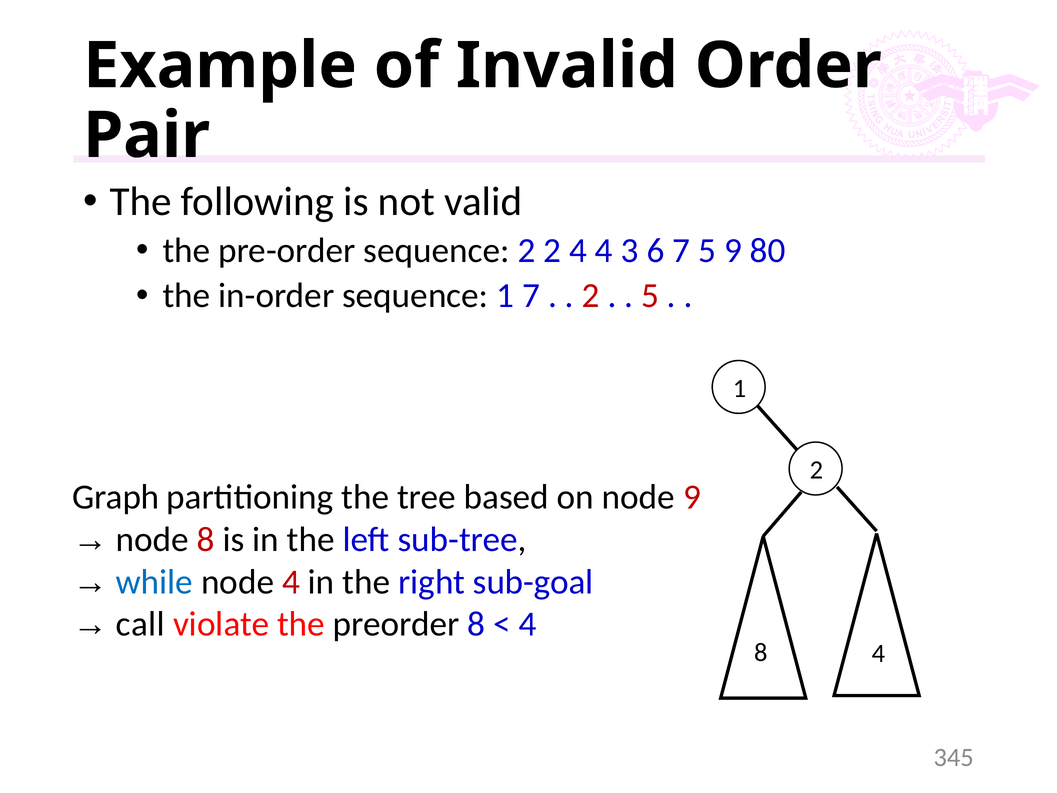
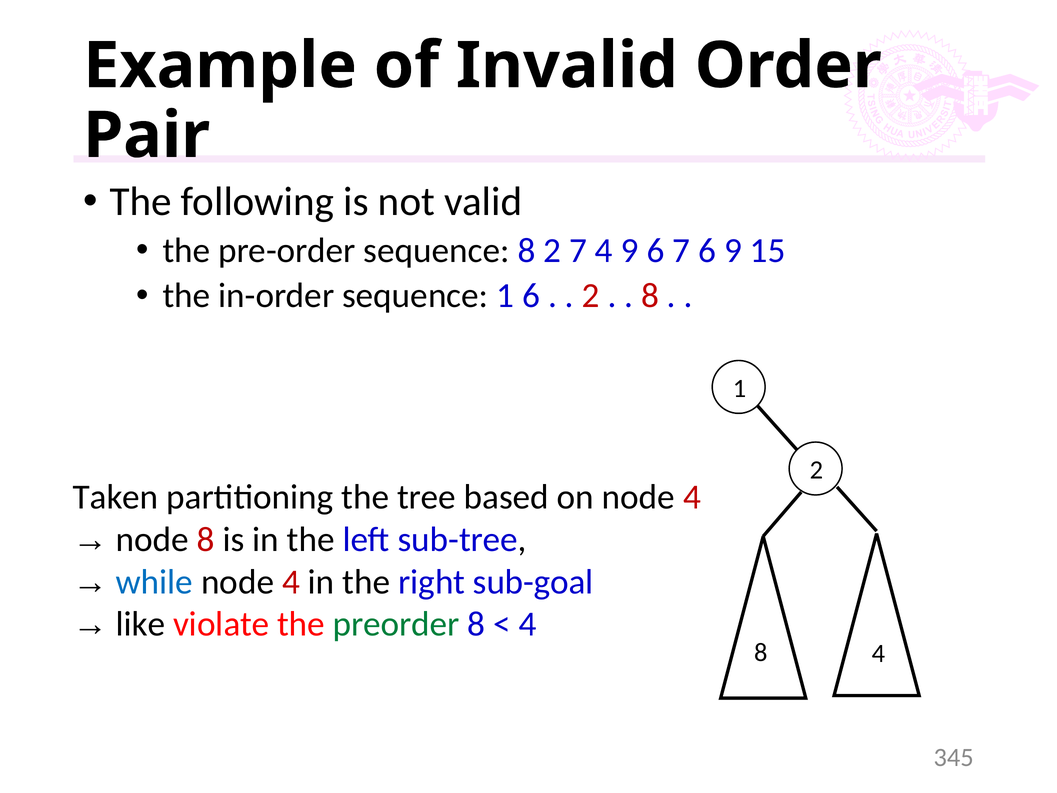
sequence 2: 2 -> 8 (527, 250)
2 4: 4 -> 7 (578, 250)
4 3: 3 -> 9 (630, 250)
7 5: 5 -> 6 (707, 250)
80: 80 -> 15 (768, 250)
1 7: 7 -> 6 (531, 296)
5: 5 -> 8 (650, 296)
Graph: Graph -> Taken (116, 497)
on node 9: 9 -> 4 (692, 497)
call: call -> like (140, 624)
preorder colour: black -> green (396, 624)
